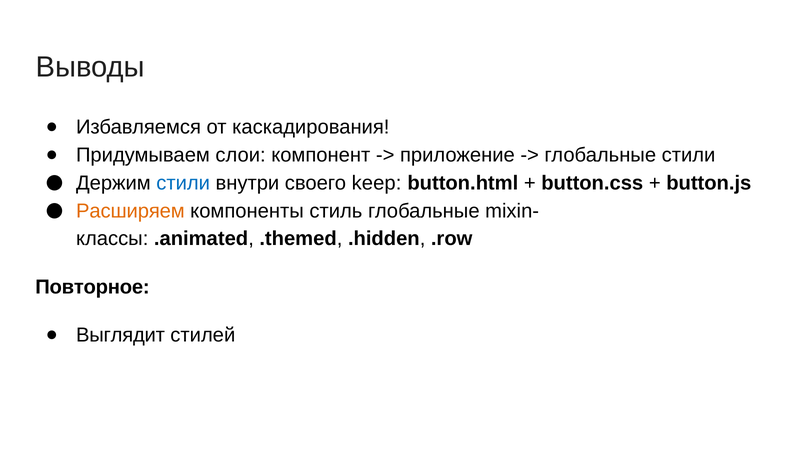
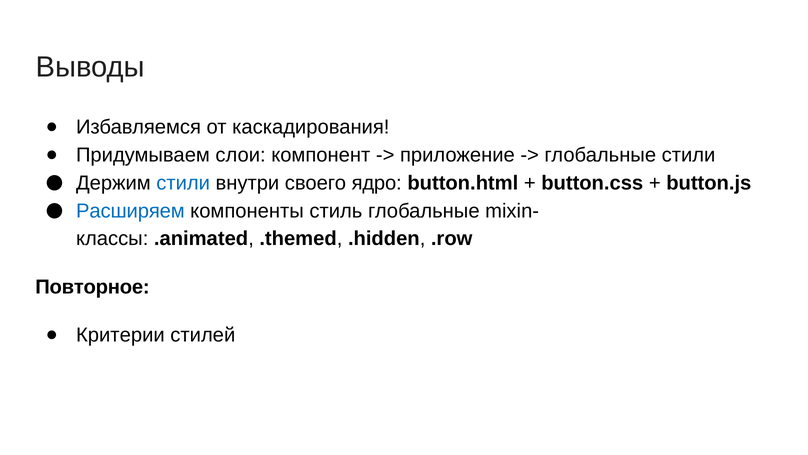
keep: keep -> ядро (377, 183)
Расширяем colour: orange -> blue (130, 211)
Выглядит: Выглядит -> Критерии (120, 335)
